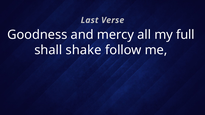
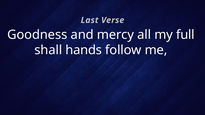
shake: shake -> hands (84, 50)
